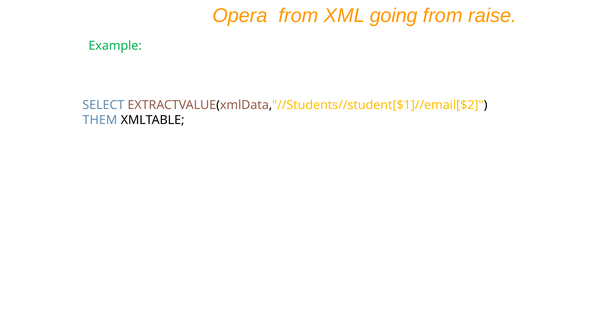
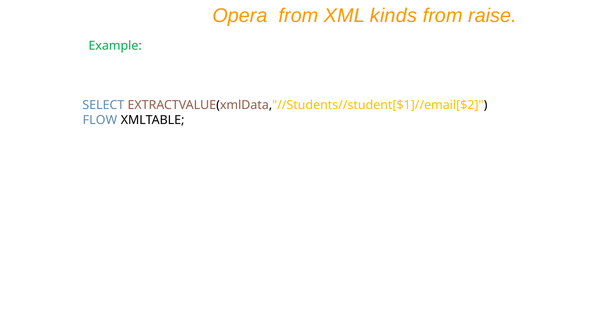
going: going -> kinds (393, 16)
THEM: THEM -> FLOW (100, 120)
